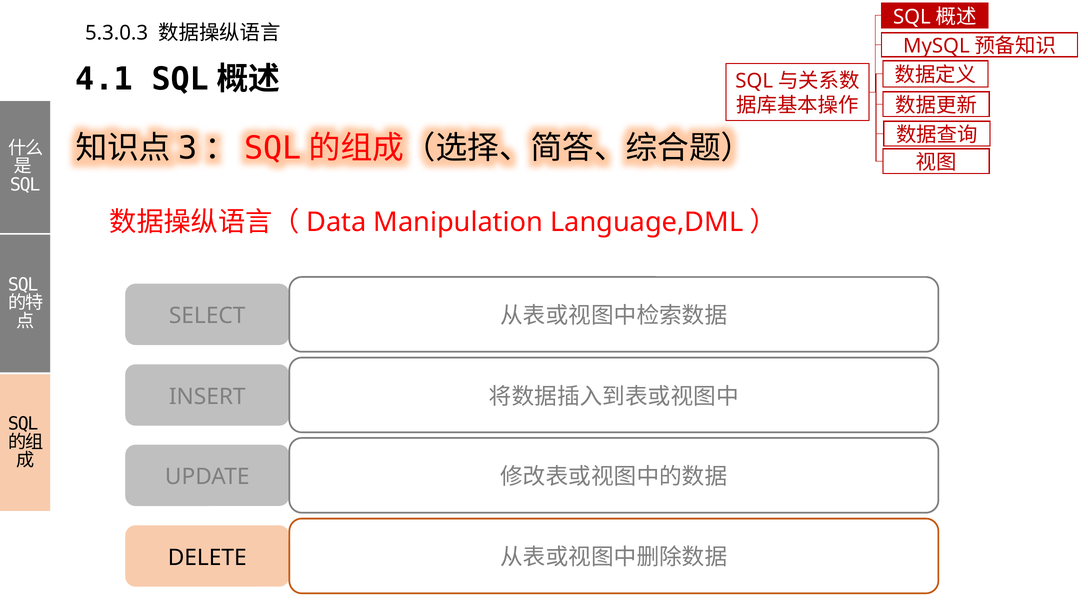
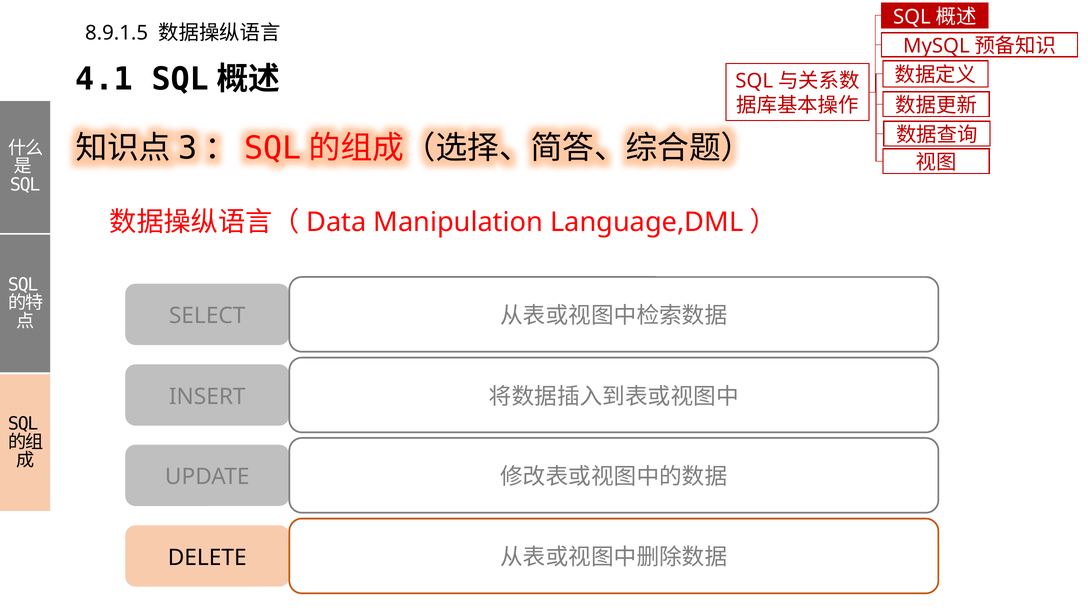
5.3.0.3: 5.3.0.3 -> 8.9.1.5 (117, 33)
